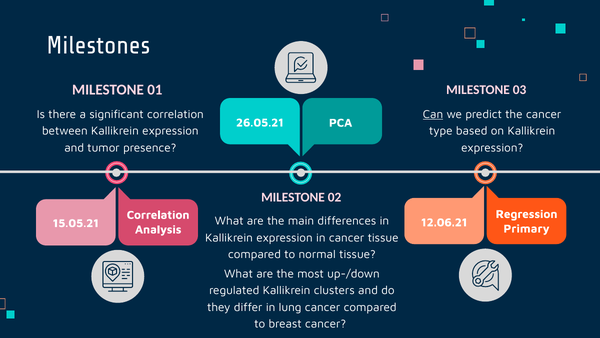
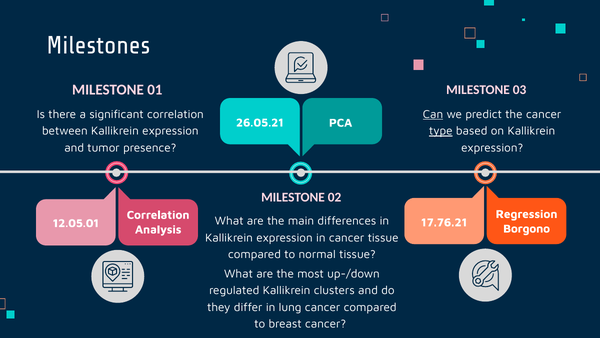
type underline: none -> present (441, 131)
12.06.21: 12.06.21 -> 17.76.21 (444, 222)
15.05.21: 15.05.21 -> 12.05.01 (76, 223)
Primary: Primary -> Borgono (527, 228)
